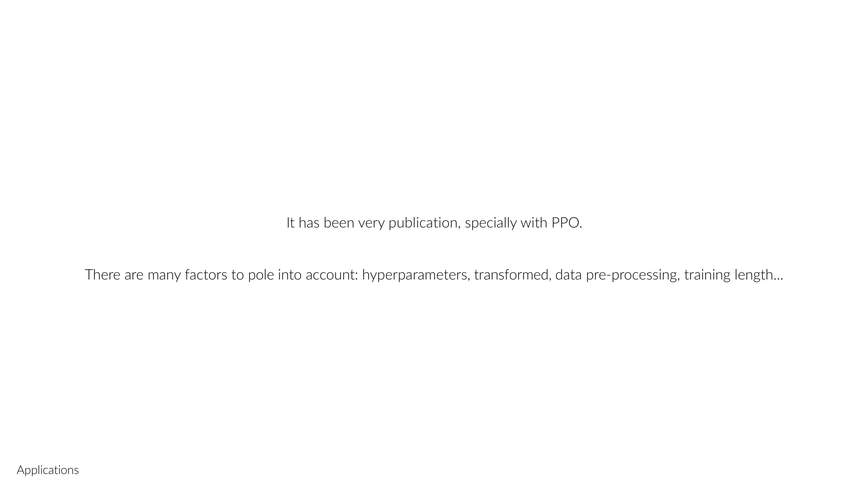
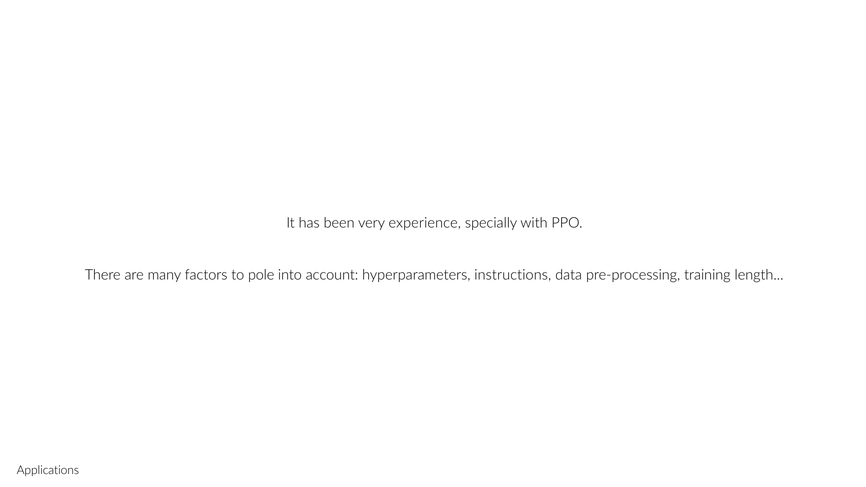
publication: publication -> experience (425, 223)
transformed: transformed -> instructions (513, 275)
